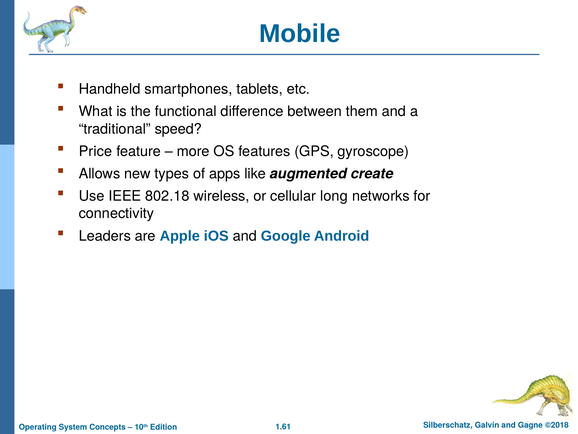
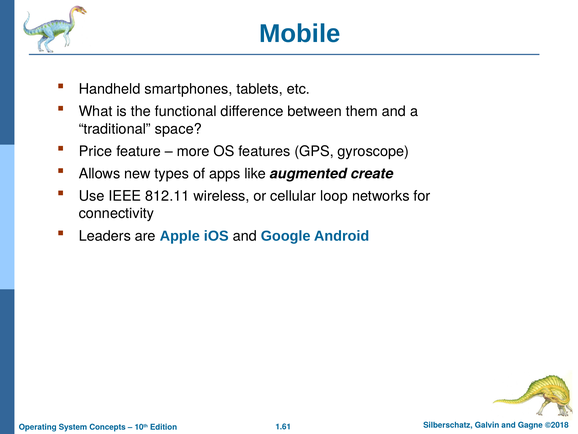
speed: speed -> space (178, 129)
802.18: 802.18 -> 812.11 (167, 196)
long: long -> loop (334, 196)
